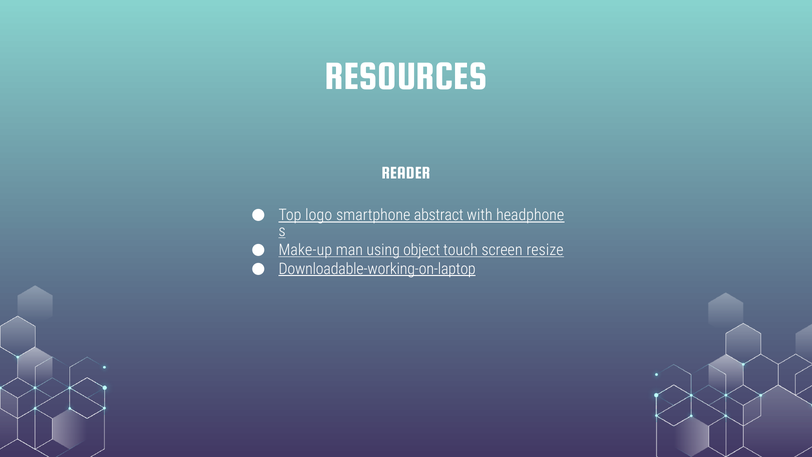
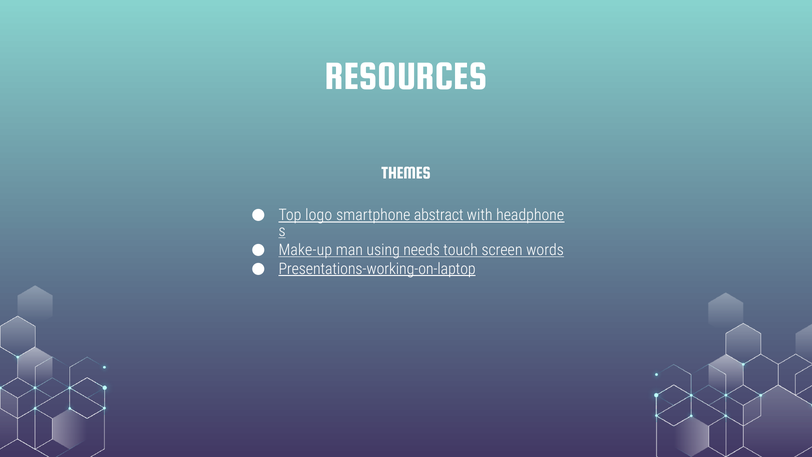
READER: READER -> THEMES (406, 173)
object: object -> needs (422, 250)
resize: resize -> words (545, 250)
Downloadable-working-on-laptop: Downloadable-working-on-laptop -> Presentations-working-on-laptop (377, 269)
